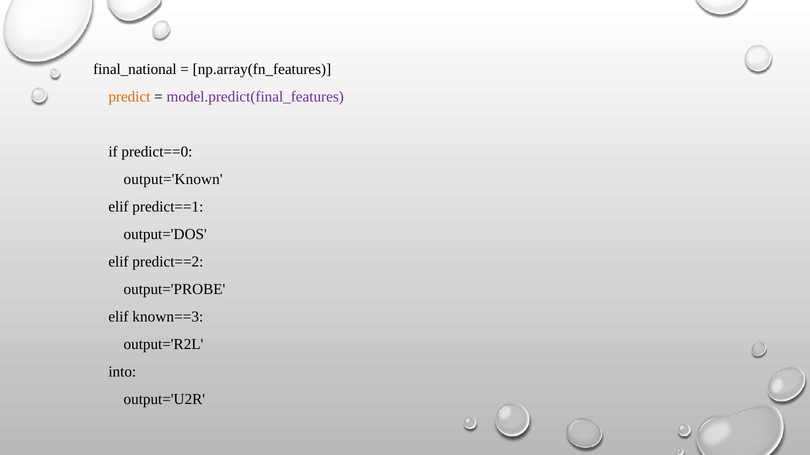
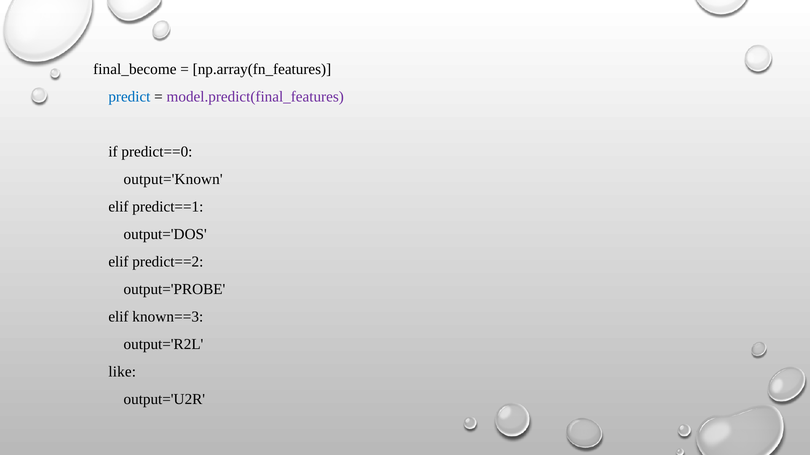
final_national: final_national -> final_become (135, 69)
predict colour: orange -> blue (129, 97)
into: into -> like (122, 372)
